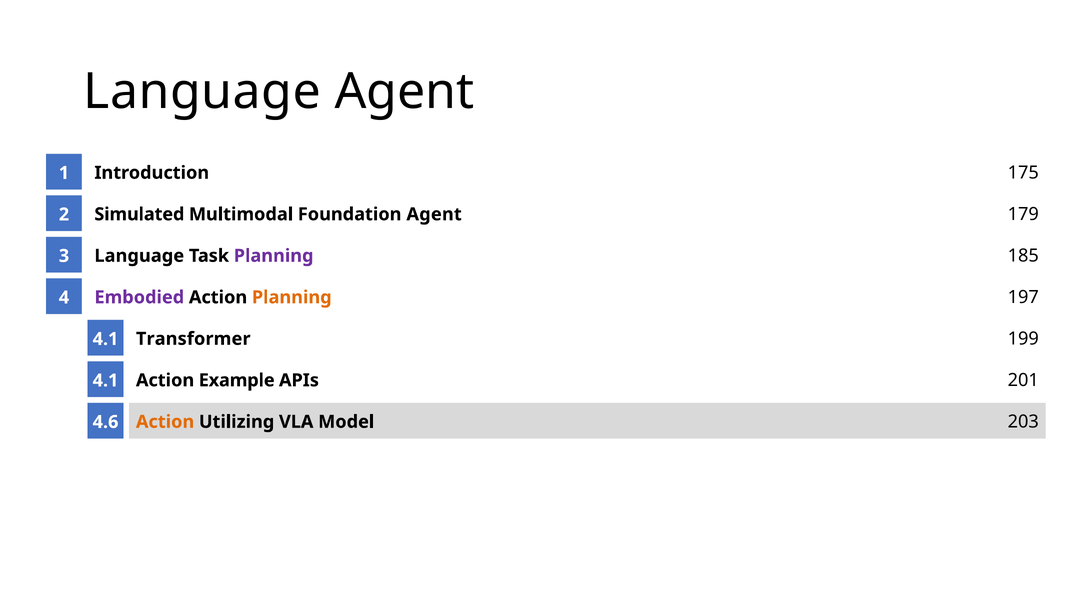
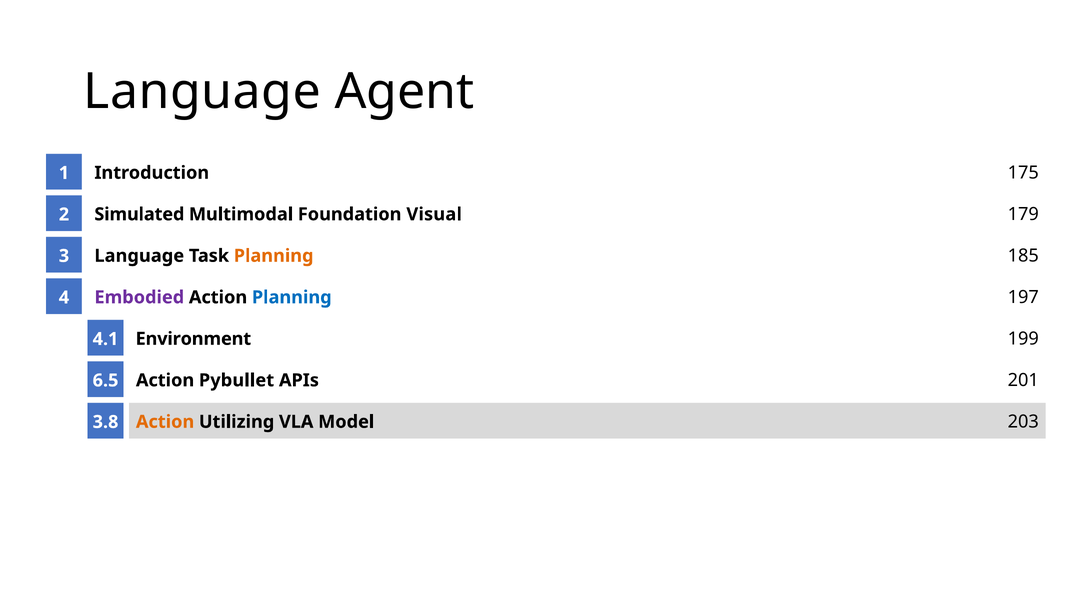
Foundation Agent: Agent -> Visual (434, 214)
Planning colour: purple -> orange (274, 256)
Planning colour: orange -> blue (292, 297)
Transformer: Transformer -> Environment (193, 339)
Example: Example -> Pybullet (237, 380)
4.1: 4.1 -> 6.5 (106, 381)
4.6: 4.6 -> 3.8 (106, 422)
